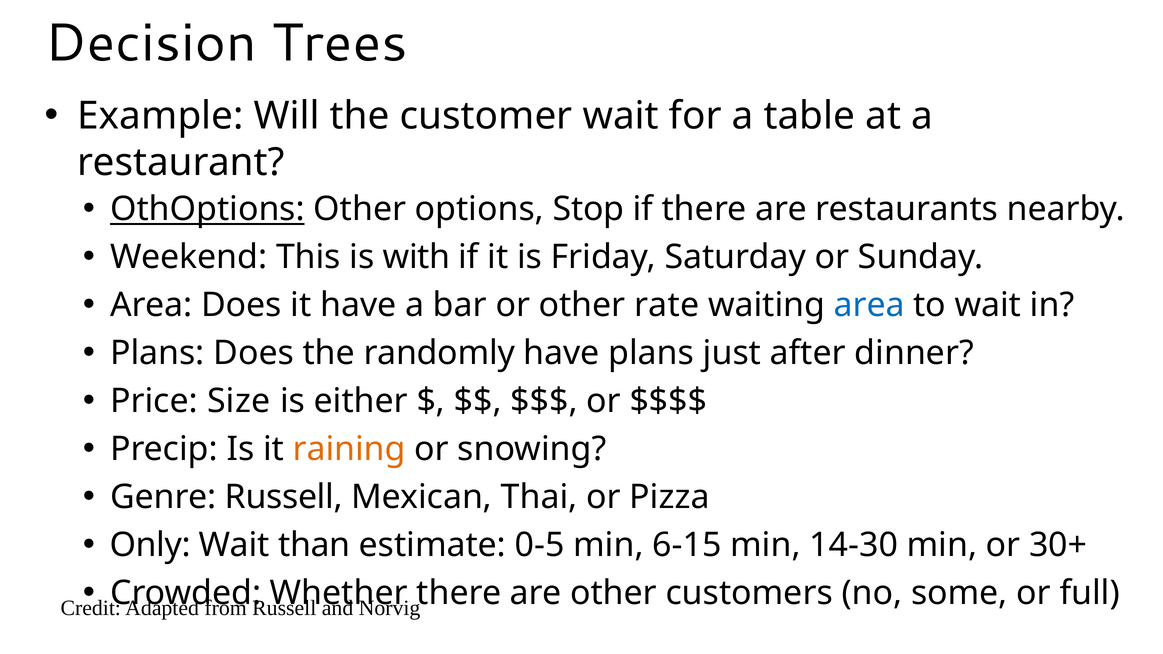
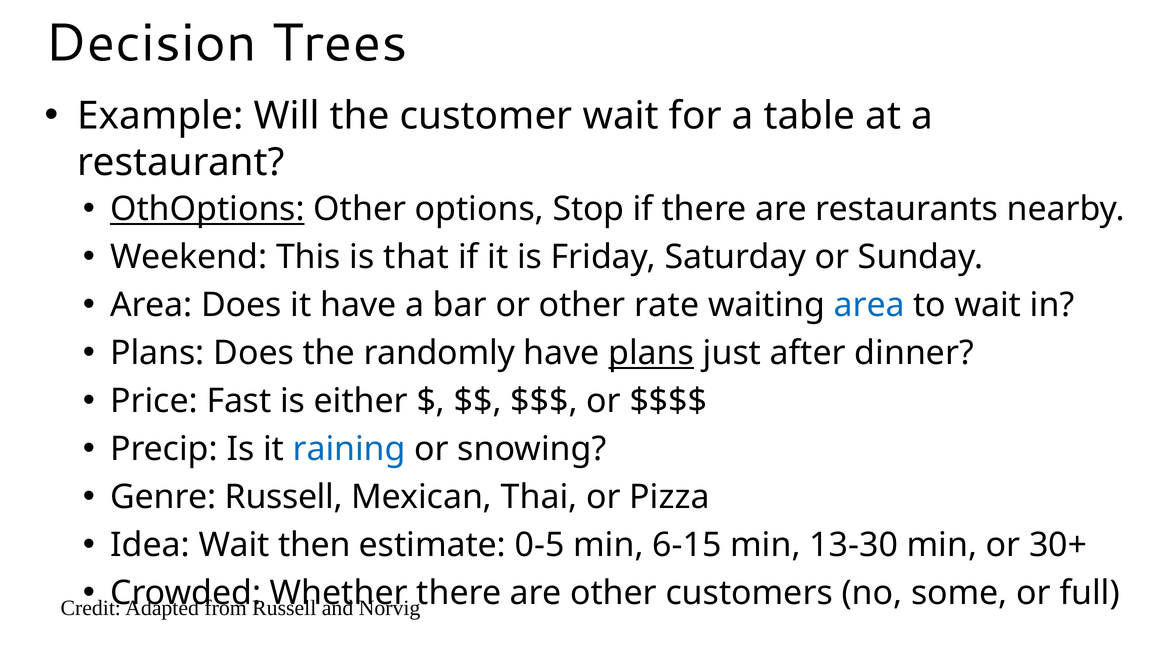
with: with -> that (416, 257)
plans underline: none -> present (651, 353)
Size: Size -> Fast (239, 401)
raining colour: orange -> blue (349, 449)
Only: Only -> Idea (150, 545)
than: than -> then (314, 545)
14-30: 14-30 -> 13-30 (854, 545)
